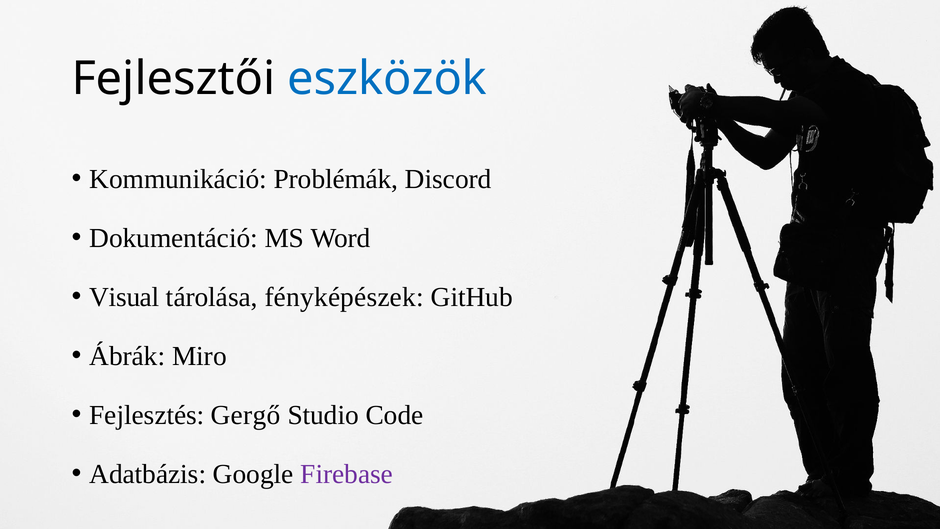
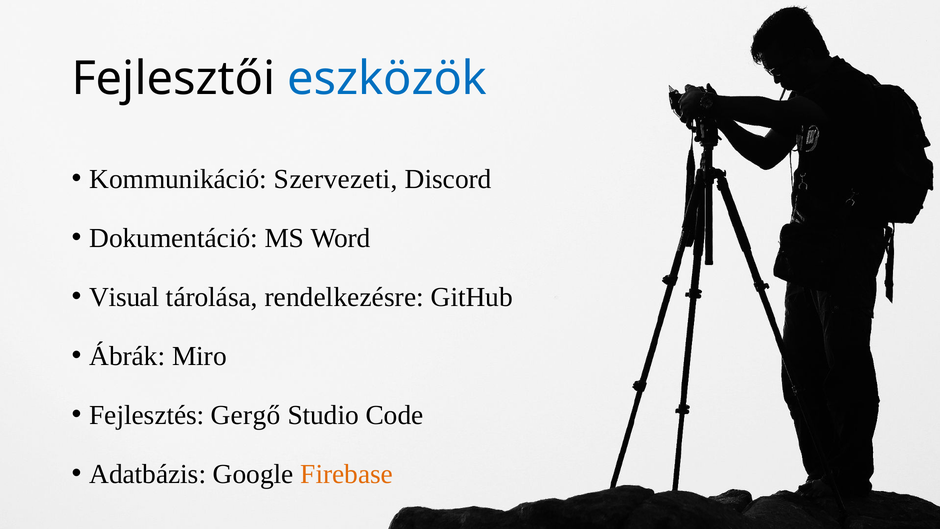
Problémák: Problémák -> Szervezeti (336, 179)
fényképészek: fényképészek -> rendelkezésre (344, 297)
Firebase colour: purple -> orange (347, 474)
